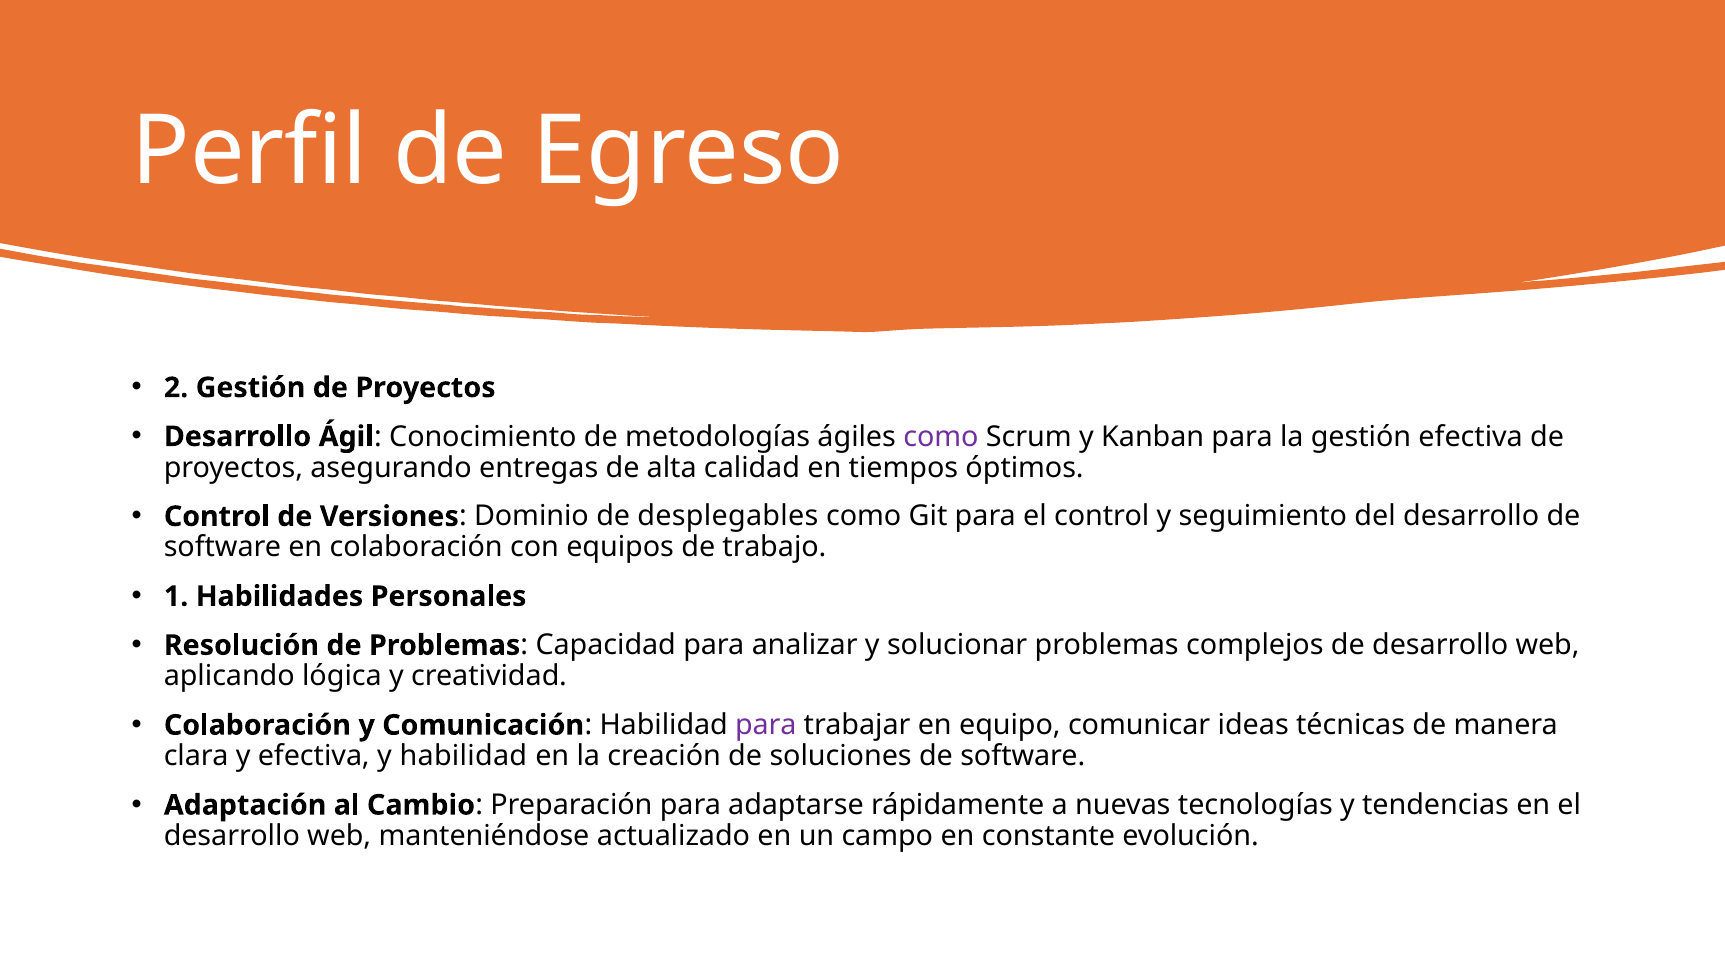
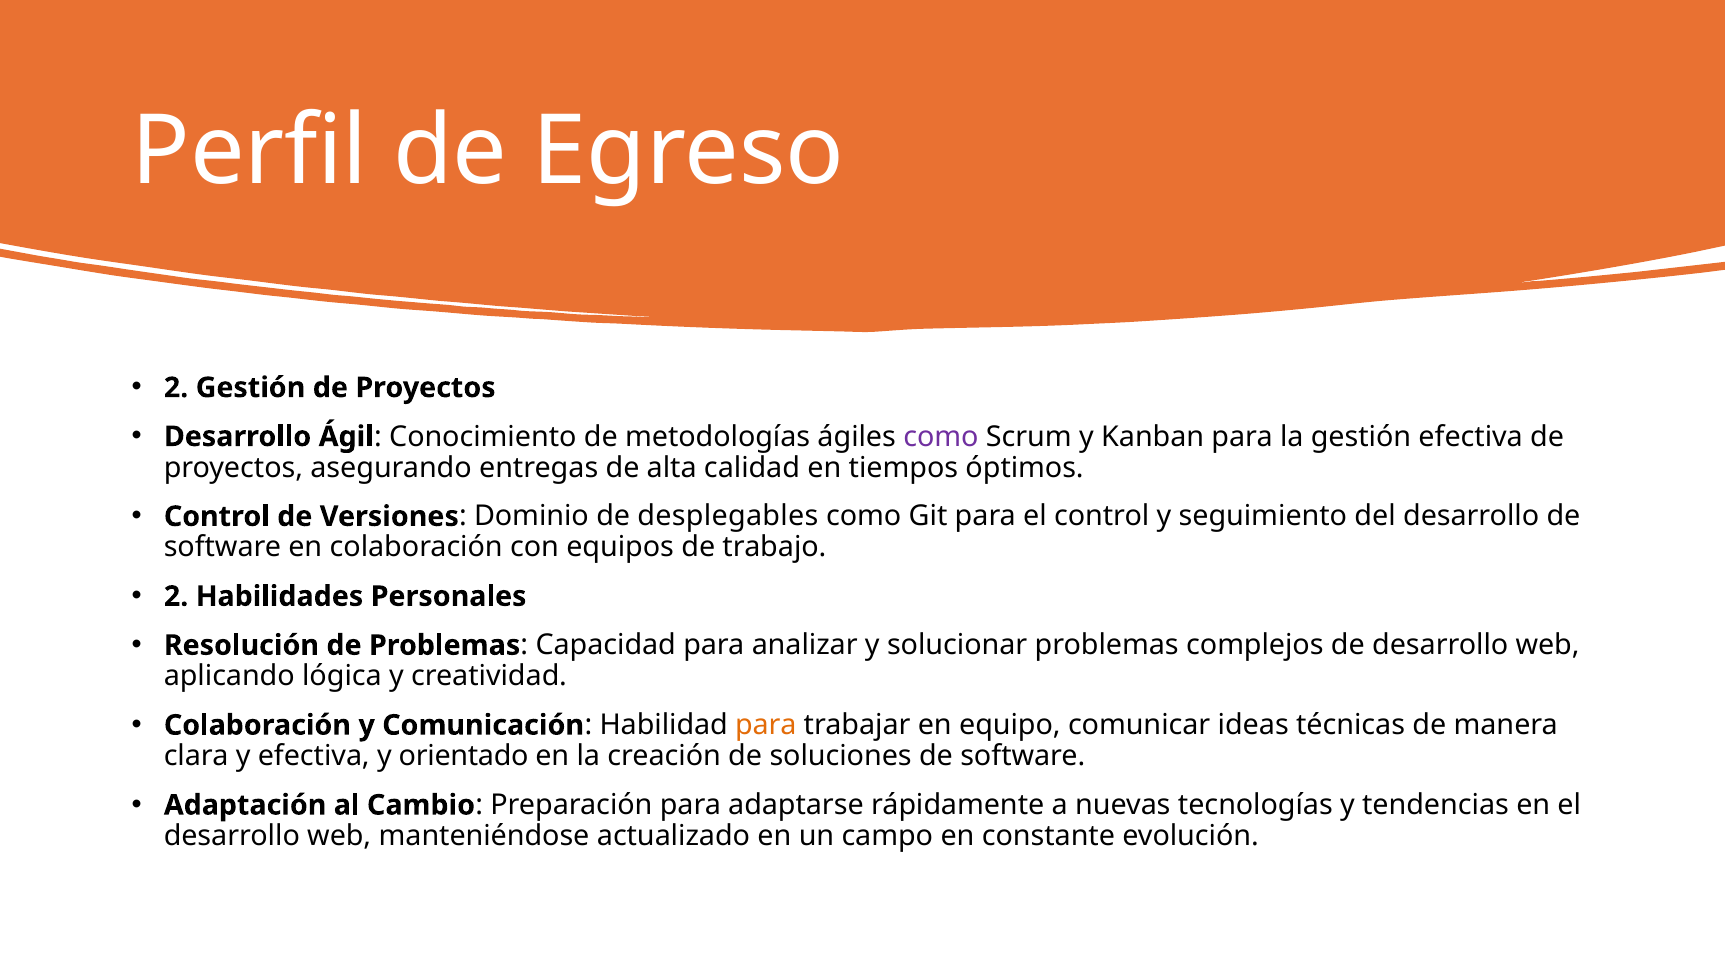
1: 1 -> 2 (176, 597)
para colour: purple -> orange (766, 725)
y habilidad: habilidad -> orientado (464, 756)
